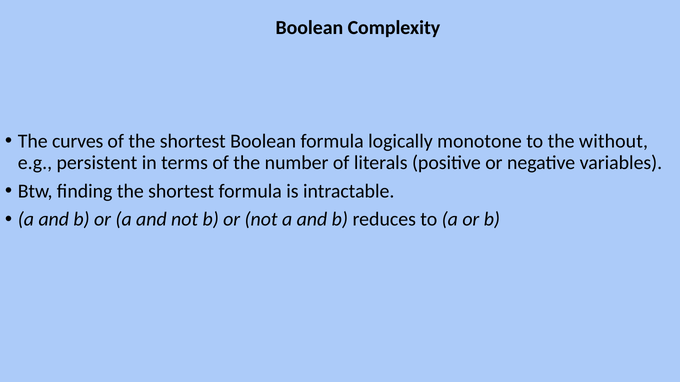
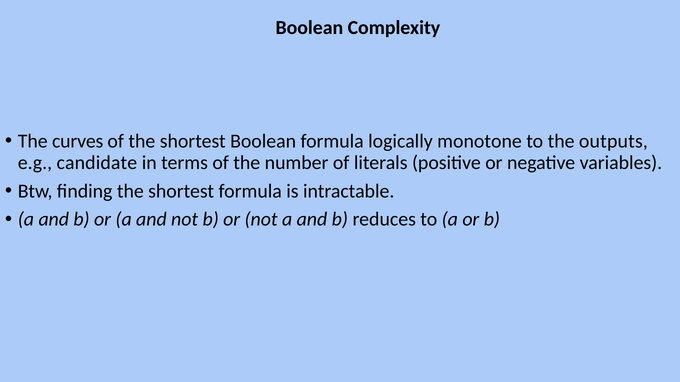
without: without -> outputs (613, 141)
persistent: persistent -> candidate (97, 163)
